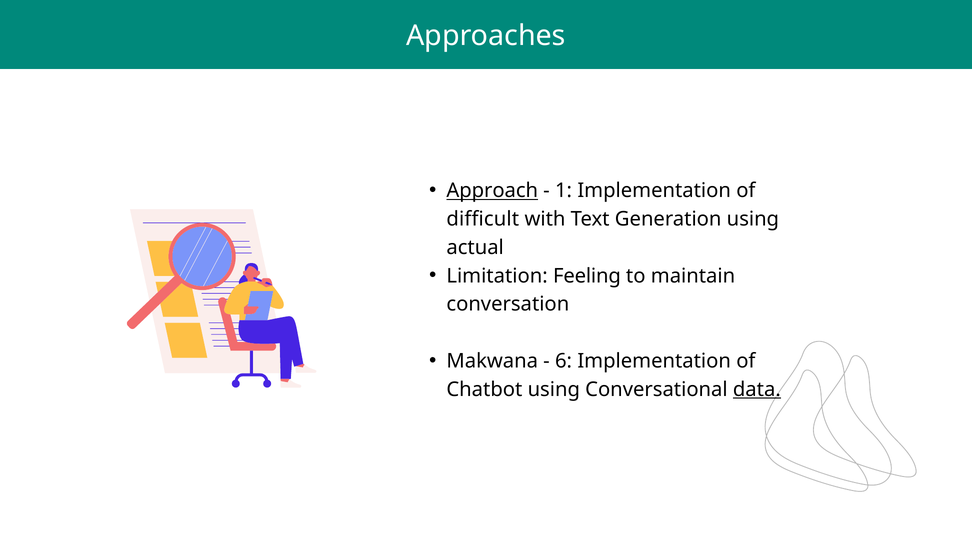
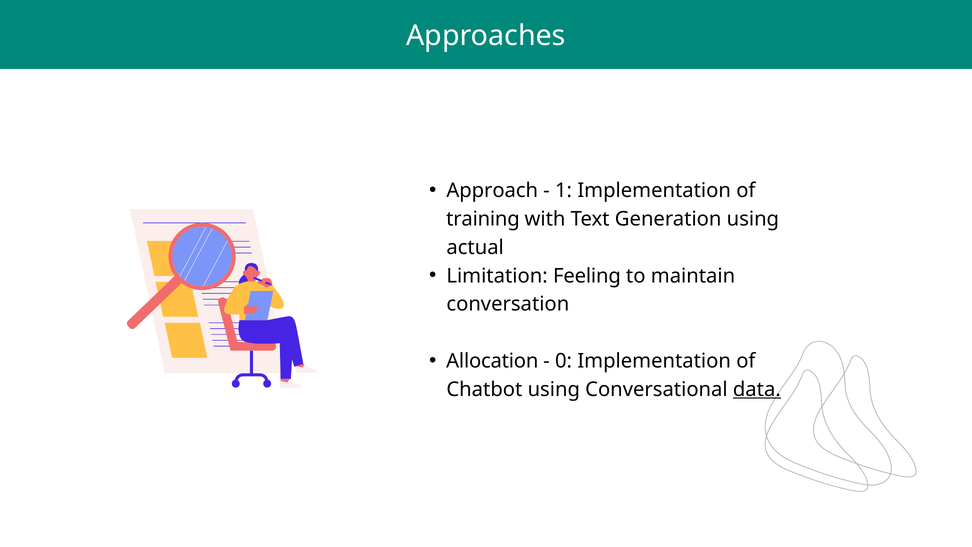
Approach underline: present -> none (492, 191)
difficult: difficult -> training (483, 219)
Makwana: Makwana -> Allocation (492, 361)
6: 6 -> 0 (564, 361)
